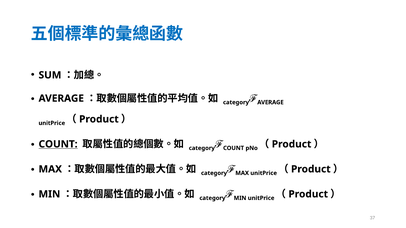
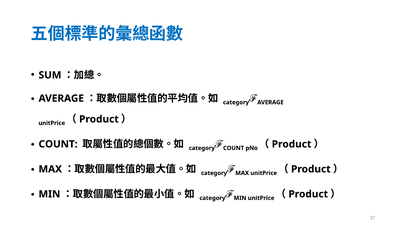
COUNT underline: present -> none (58, 144)
